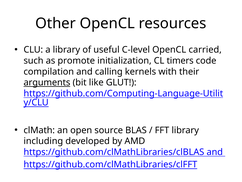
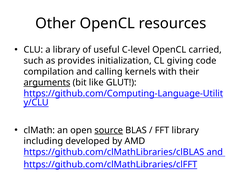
promote: promote -> provides (76, 61)
timers: timers -> giving (180, 61)
source underline: none -> present (109, 130)
